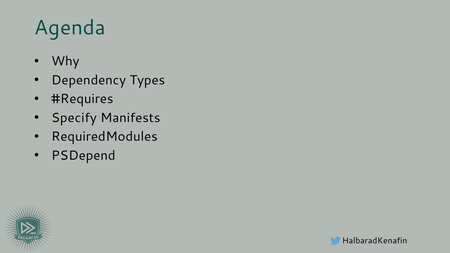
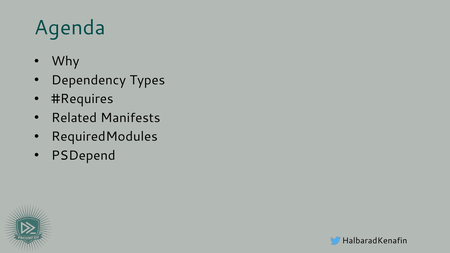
Specify: Specify -> Related (74, 118)
